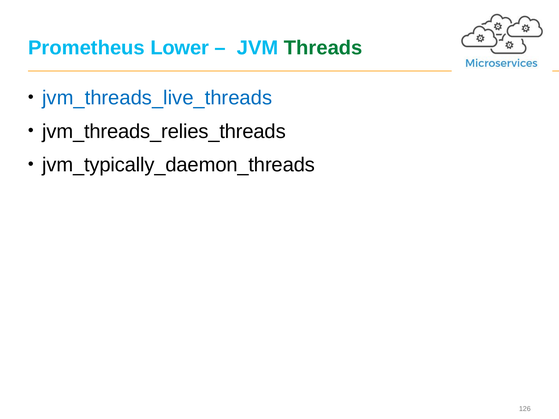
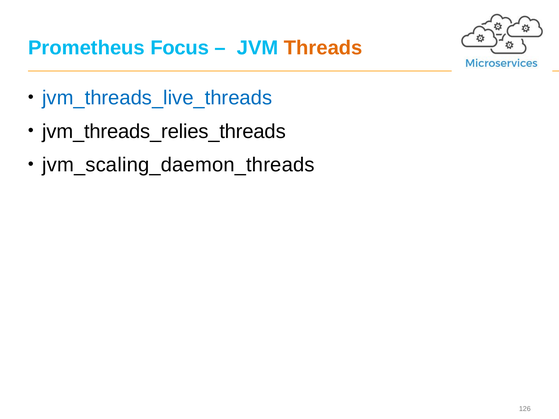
Lower: Lower -> Focus (180, 48)
Threads colour: green -> orange (323, 48)
jvm_typically_daemon_threads: jvm_typically_daemon_threads -> jvm_scaling_daemon_threads (178, 165)
